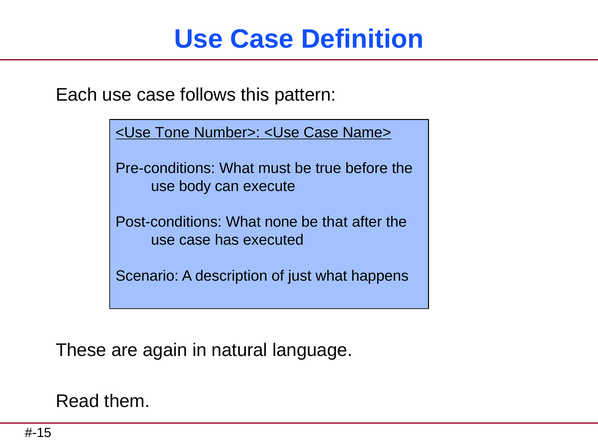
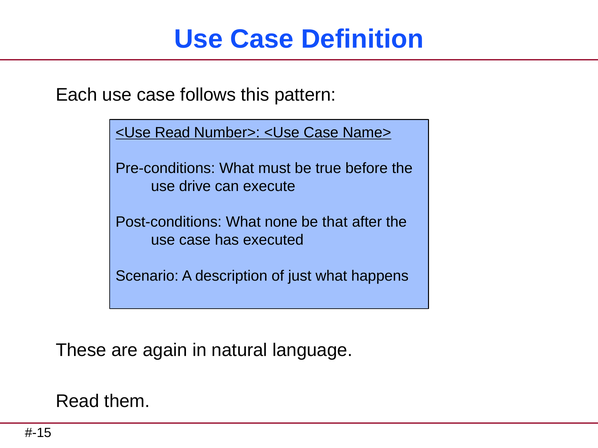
<Use Tone: Tone -> Read (172, 133)
body: body -> drive (195, 186)
